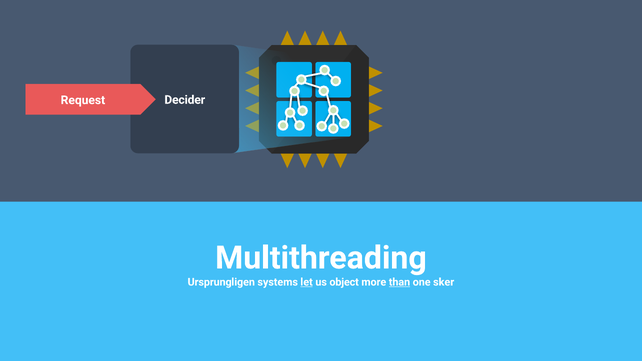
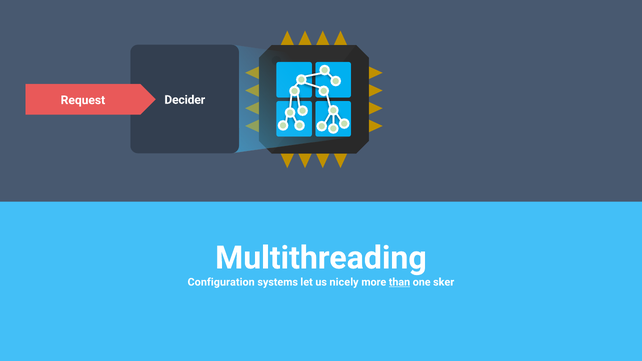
Ursprungligen: Ursprungligen -> Configuration (221, 282)
let underline: present -> none (307, 282)
object: object -> nicely (344, 282)
